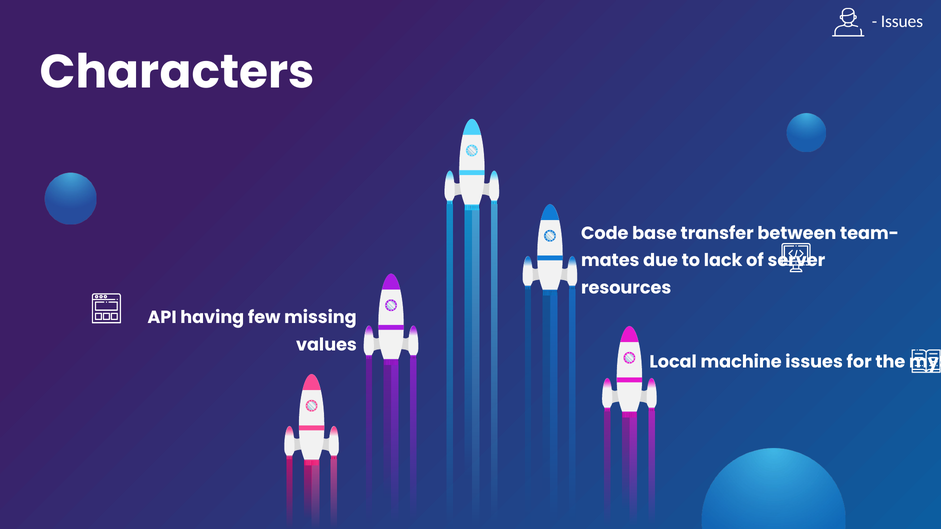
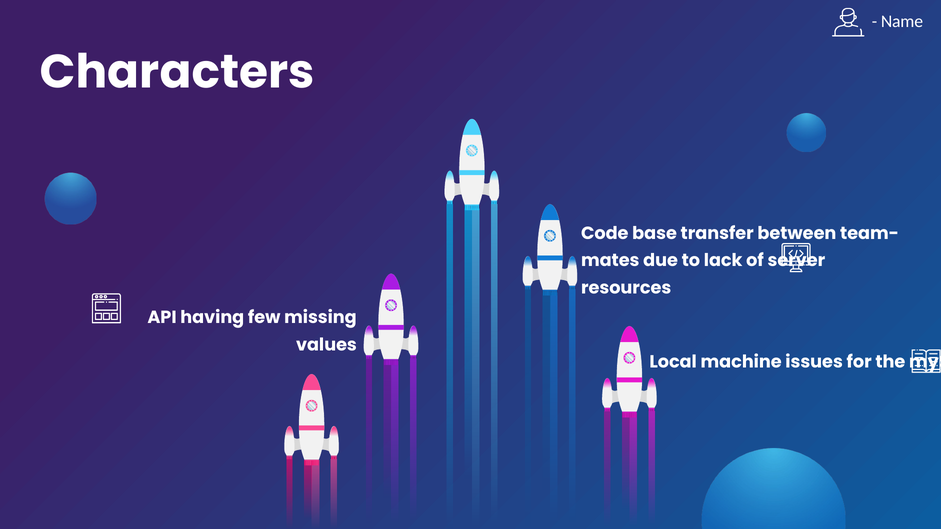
Issues: Issues -> Name (902, 21)
